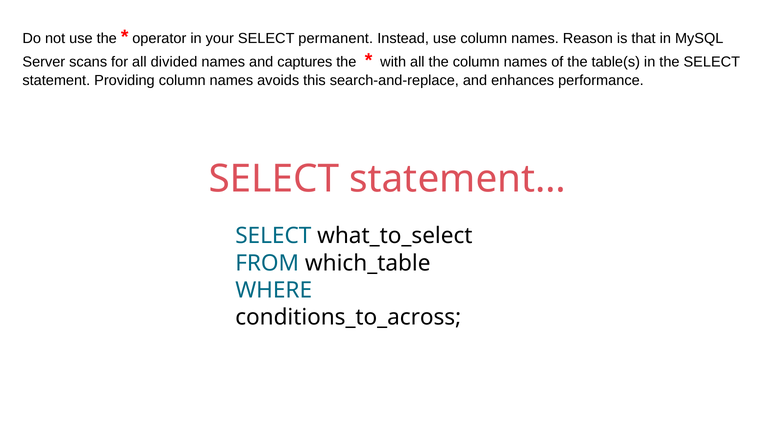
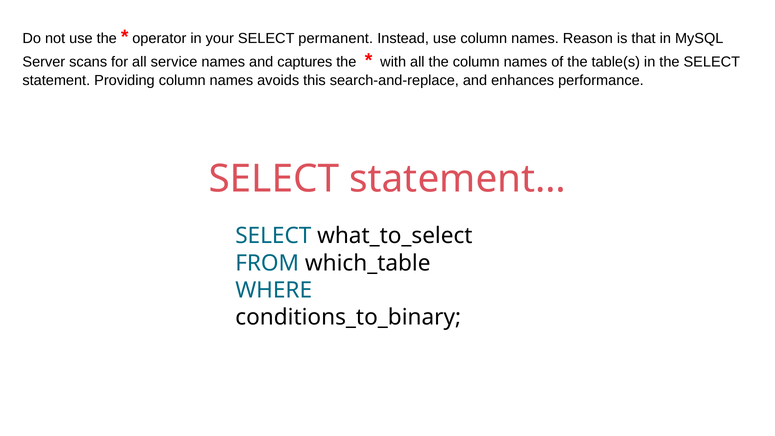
divided: divided -> service (174, 62)
conditions_to_across: conditions_to_across -> conditions_to_binary (348, 317)
